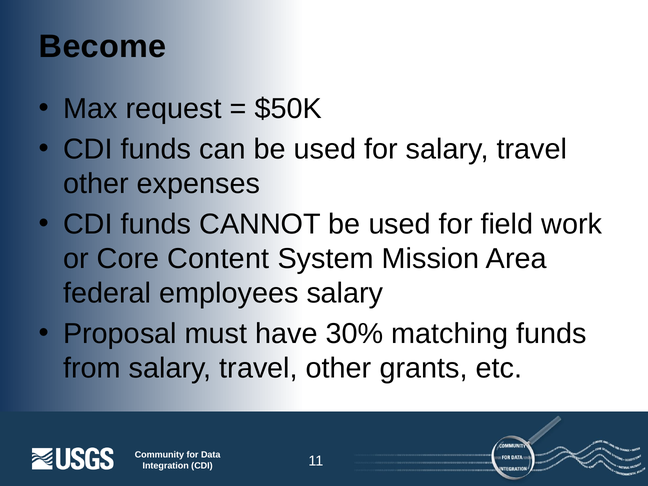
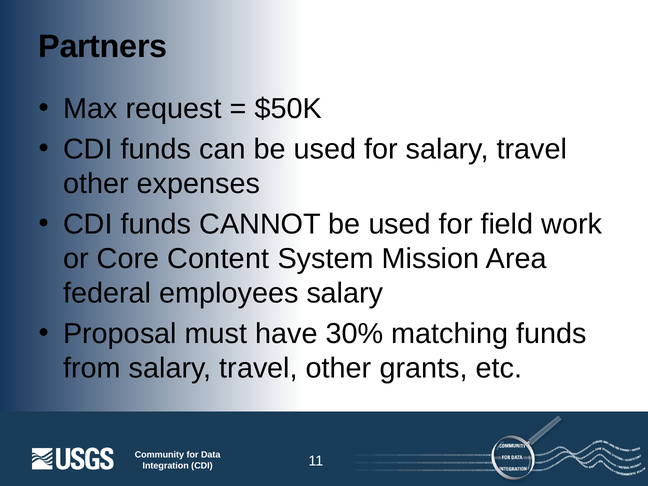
Become: Become -> Partners (103, 47)
